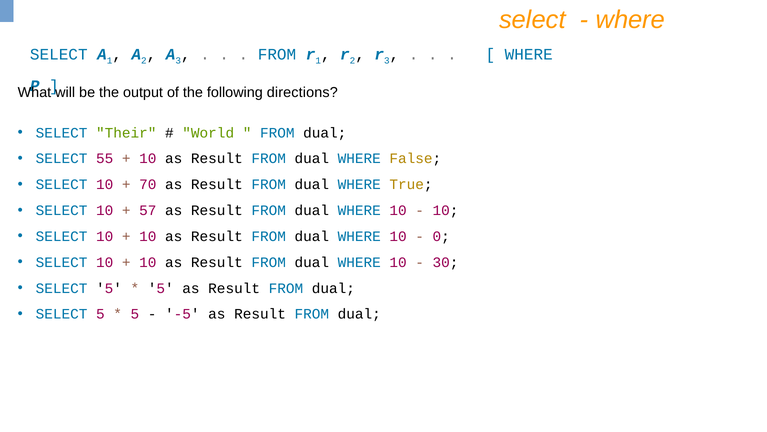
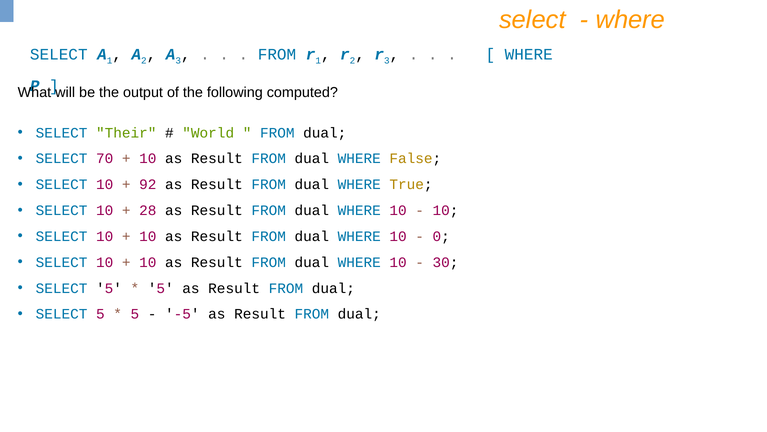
directions: directions -> computed (302, 92)
55: 55 -> 70 (105, 158)
70: 70 -> 92 (148, 184)
57: 57 -> 28 (148, 210)
